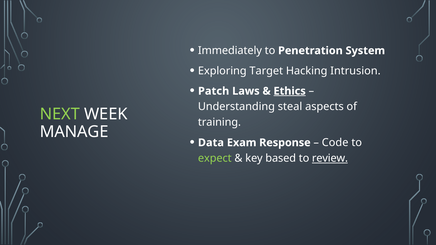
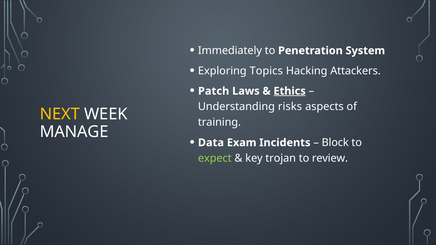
Target: Target -> Topics (266, 71)
Intrusion: Intrusion -> Attackers (355, 71)
steal: steal -> risks (290, 107)
NEXT colour: light green -> yellow (60, 114)
Response: Response -> Incidents (285, 143)
Code: Code -> Block (335, 143)
based: based -> trojan (281, 158)
review underline: present -> none (330, 158)
